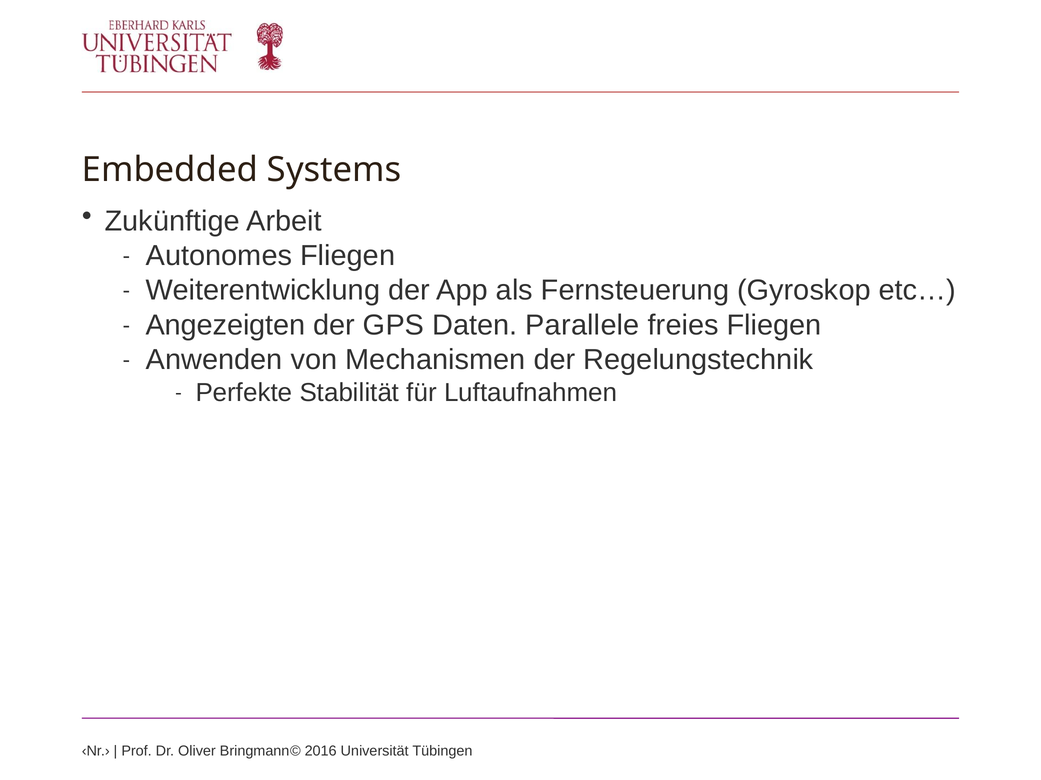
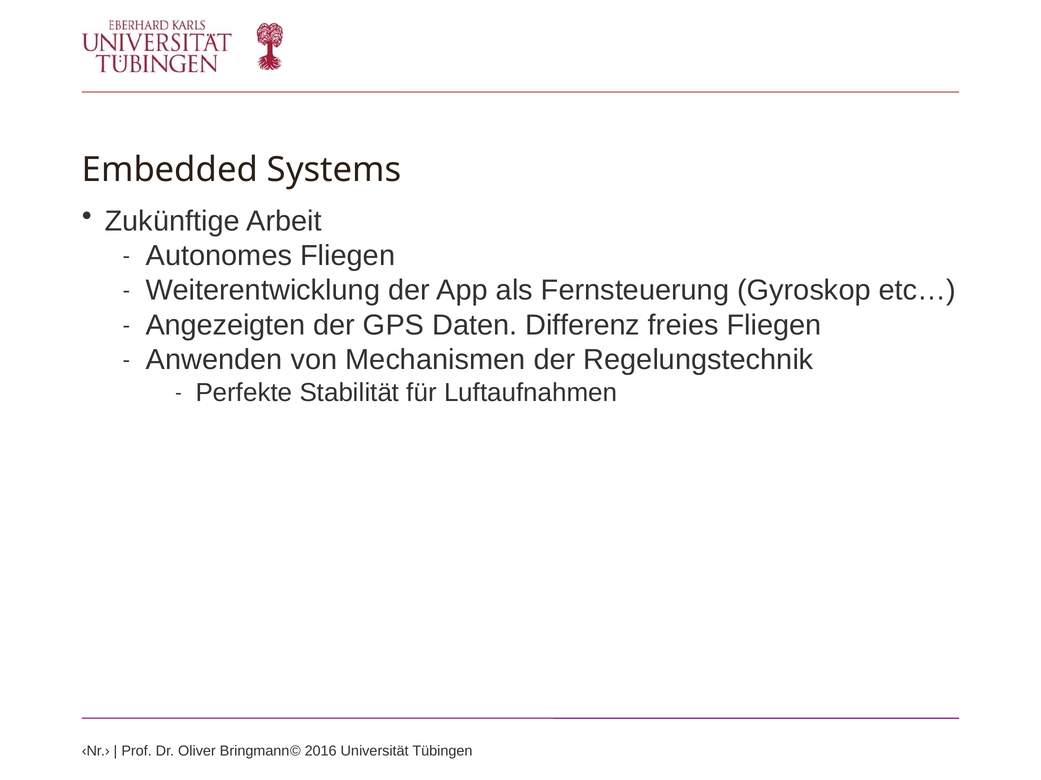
Parallele: Parallele -> Differenz (583, 325)
